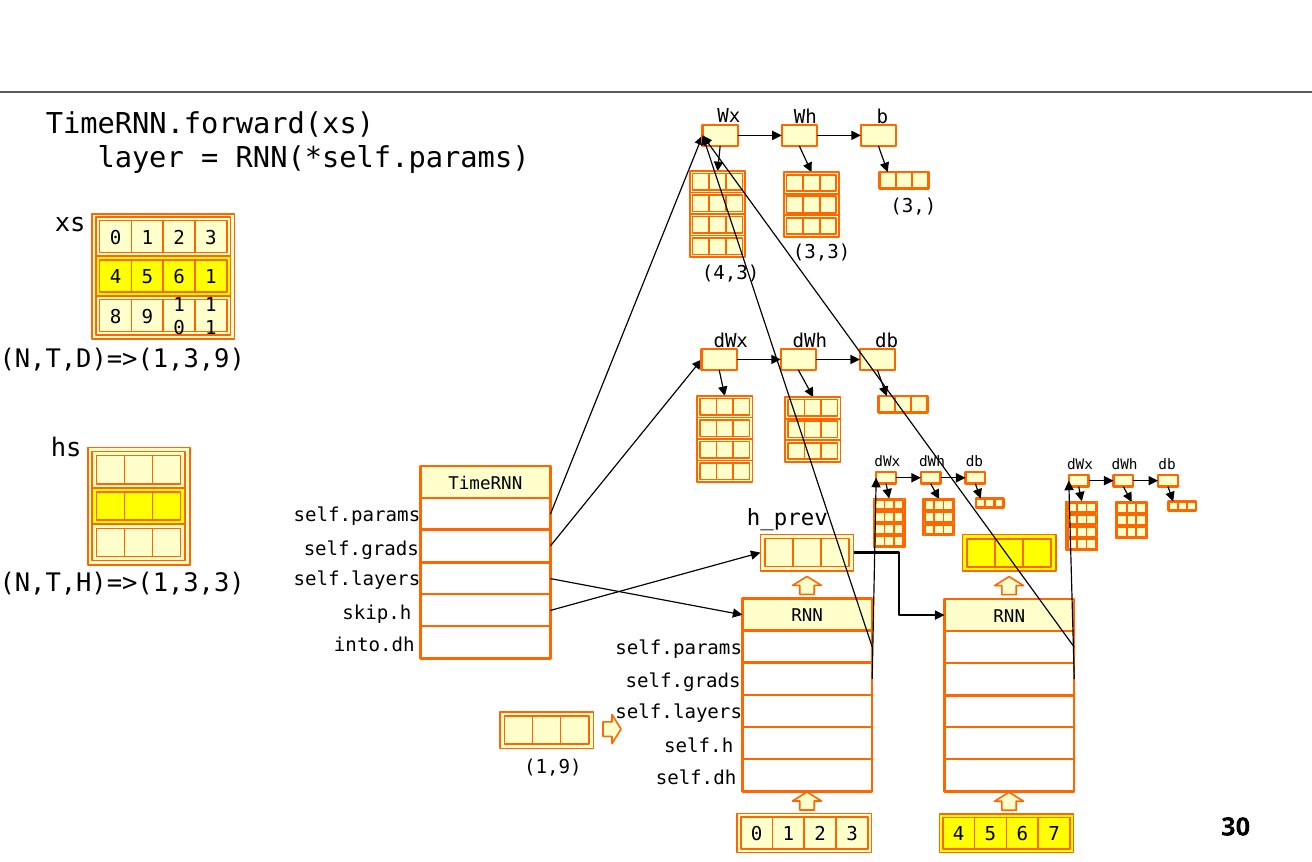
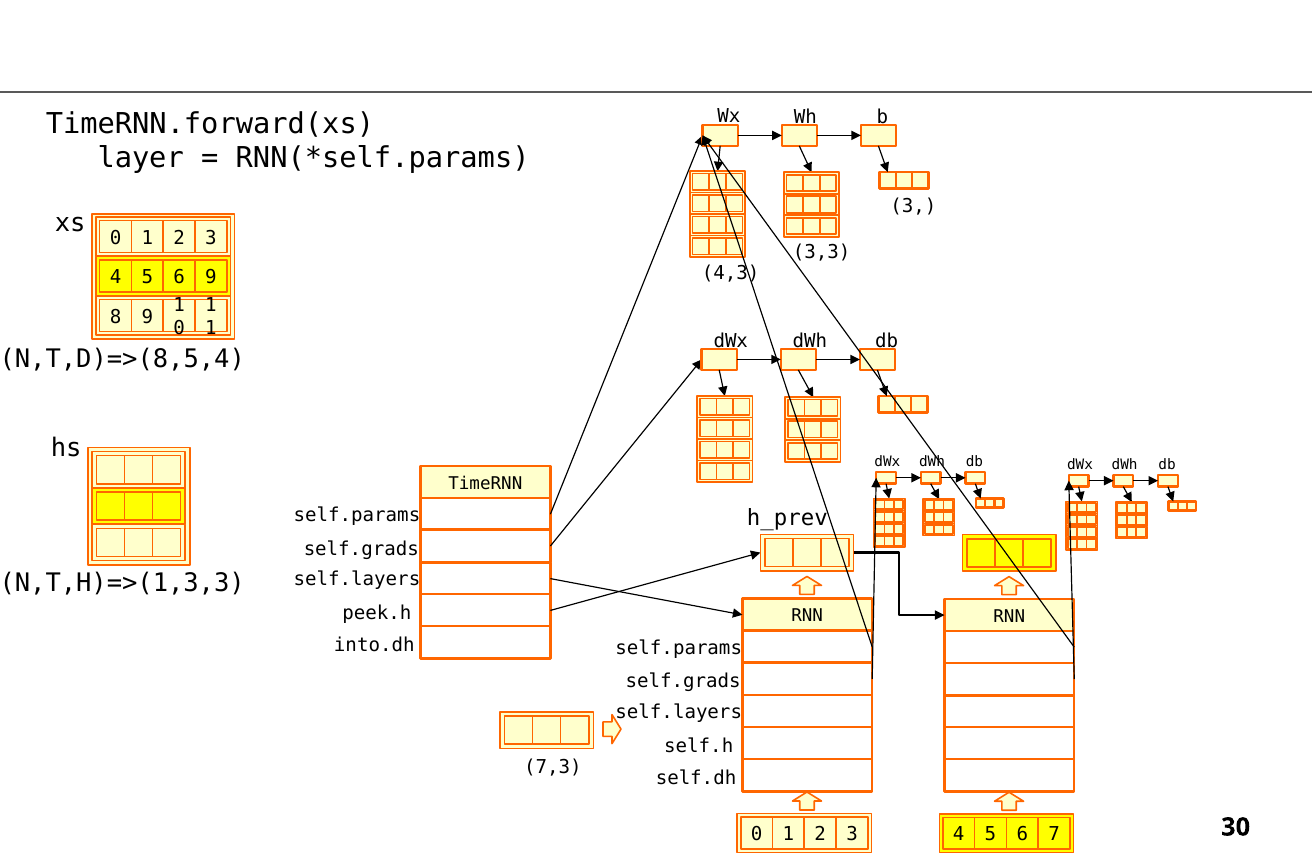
6 1: 1 -> 9 (211, 277)
N,T,D)=>(1,3,9: N,T,D)=>(1,3,9 -> N,T,D)=>(8,5,4 (122, 359)
skip.h: skip.h -> peek.h (377, 613)
1,9: 1,9 -> 7,3 (553, 767)
